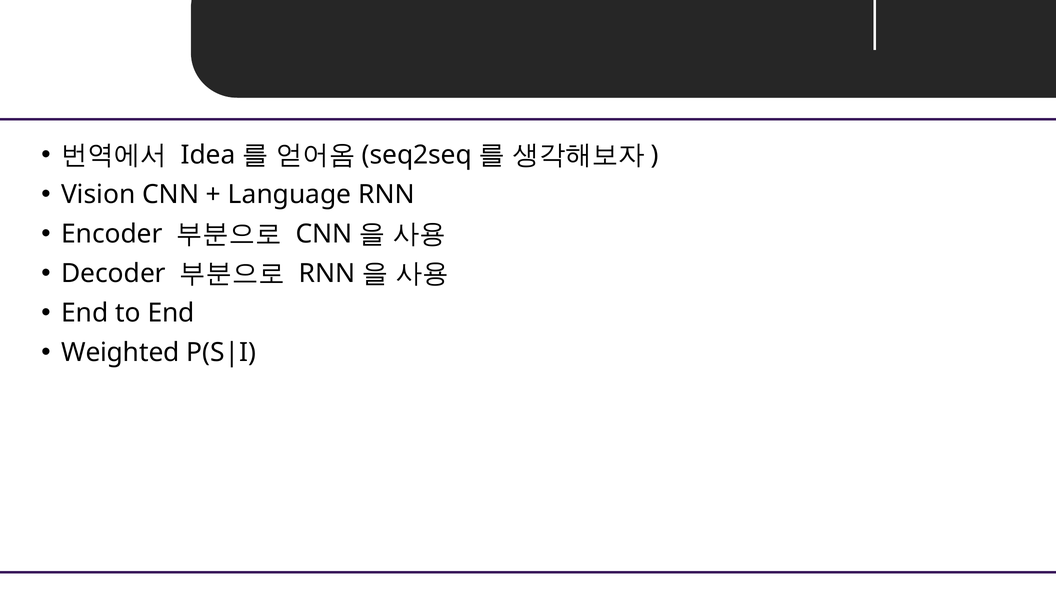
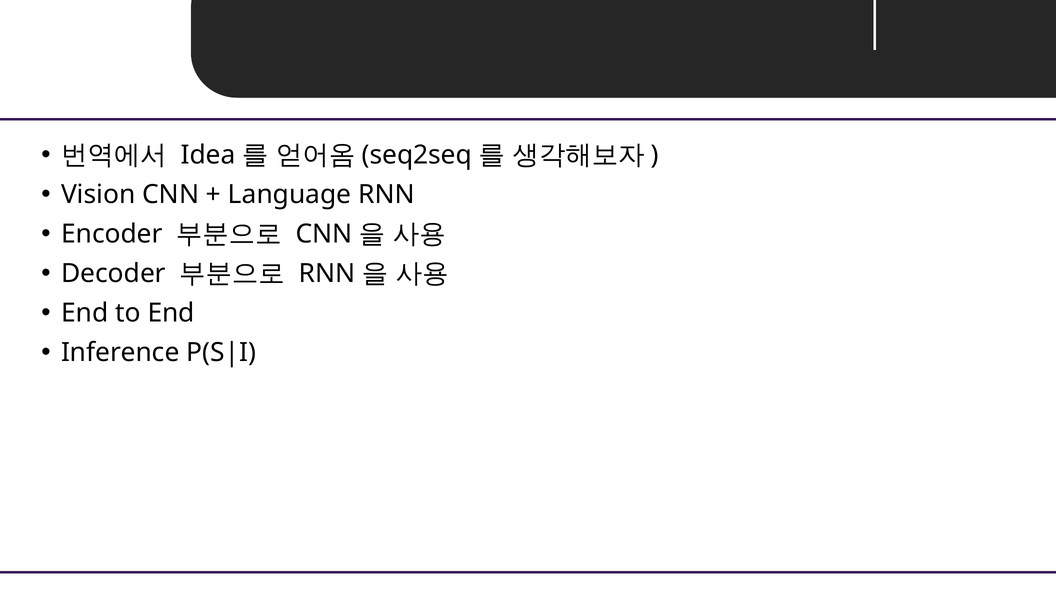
Weighted: Weighted -> Inference (120, 353)
